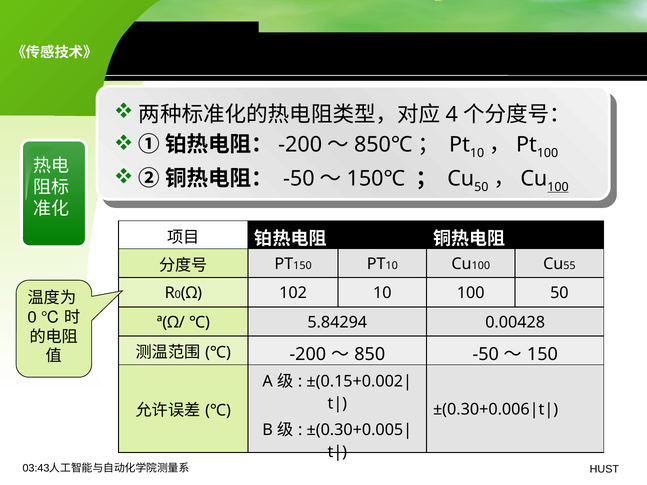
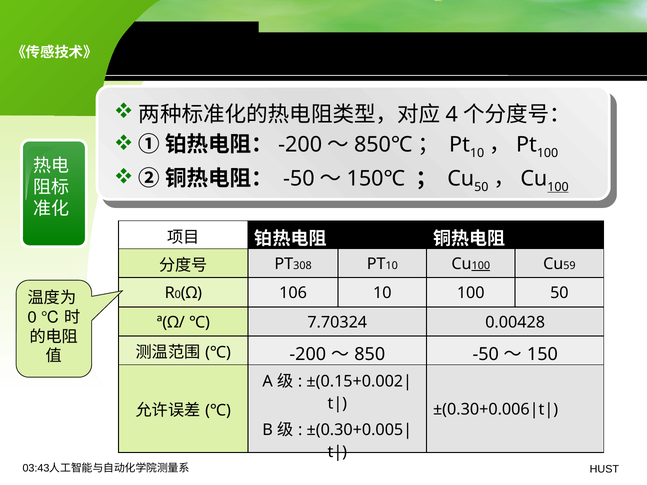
150: 150 -> 308 (302, 266)
100 underline: none -> present (481, 266)
55: 55 -> 59 (570, 266)
102: 102 -> 106 (293, 293)
5.84294: 5.84294 -> 7.70324 (337, 323)
